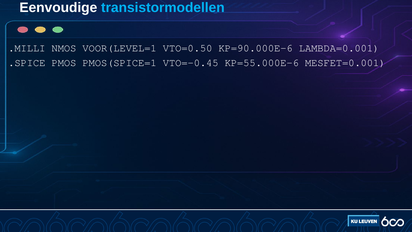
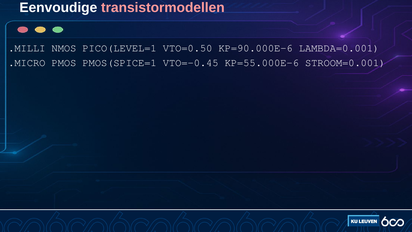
transistormodellen colour: light blue -> pink (163, 7)
VOOR(LEVEL=1: VOOR(LEVEL=1 -> PICO(LEVEL=1 (120, 48)
.SPICE: .SPICE -> .MICRO (27, 63)
MESFET=0.001: MESFET=0.001 -> STROOM=0.001 (345, 63)
